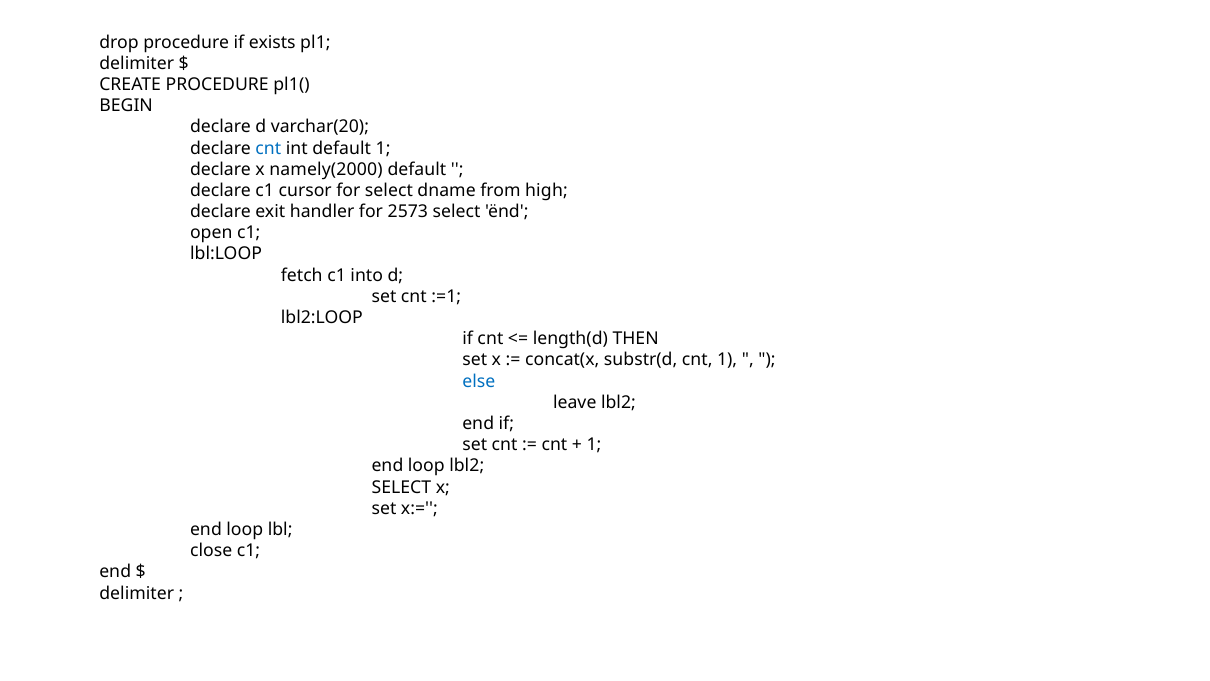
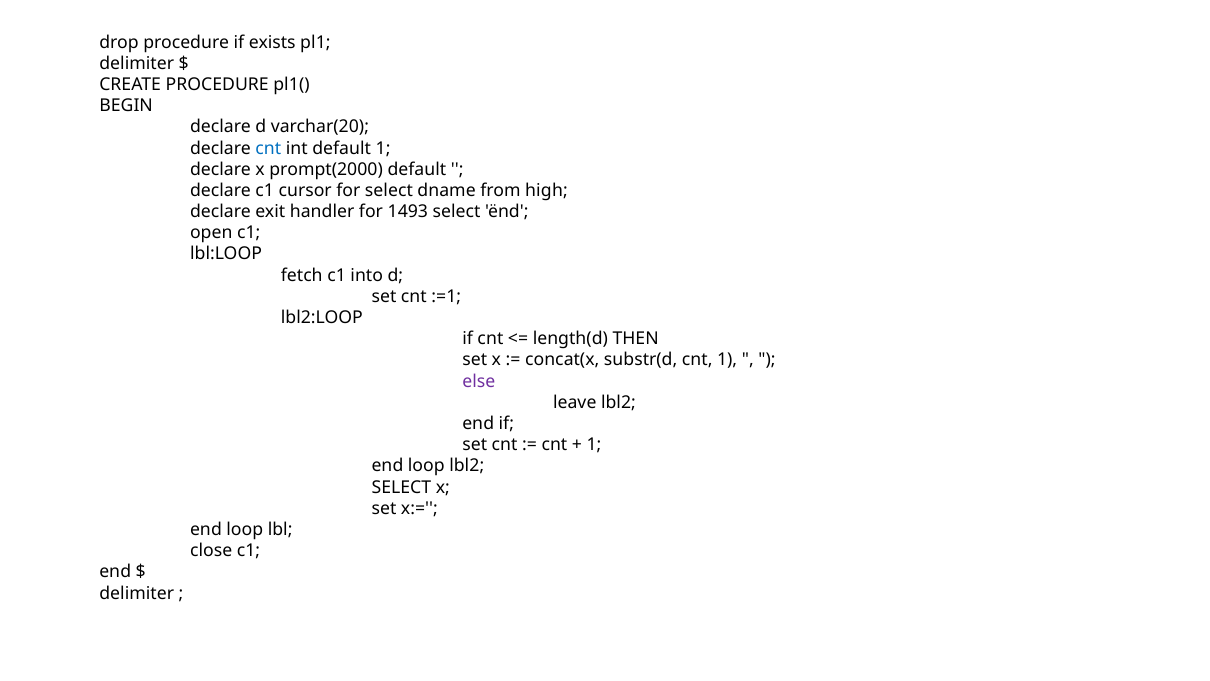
namely(2000: namely(2000 -> prompt(2000 (326, 169)
2573: 2573 -> 1493 (408, 212)
else colour: blue -> purple (479, 381)
